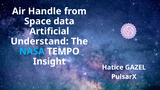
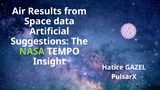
Handle: Handle -> Results (45, 11)
Understand: Understand -> Suggestions (40, 41)
NASA colour: light blue -> light green (32, 51)
